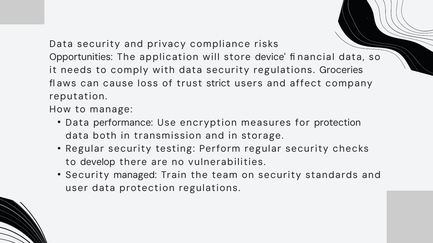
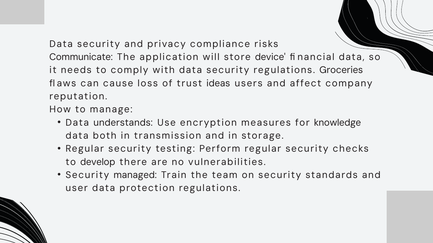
Opportunities: Opportunities -> Communicate (81, 57)
strict: strict -> ideas (218, 83)
performance: performance -> understands (123, 123)
for protection: protection -> knowledge (337, 123)
